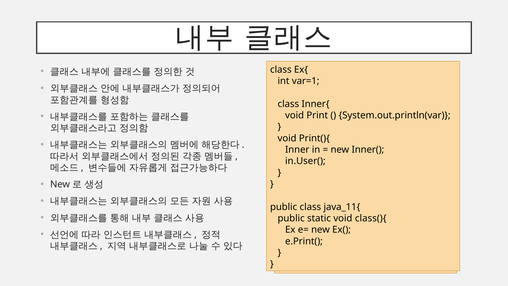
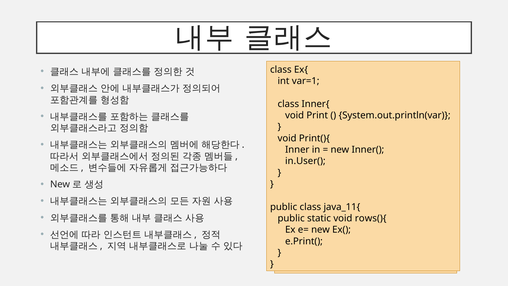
class(){: class(){ -> rows(){ (371, 218)
